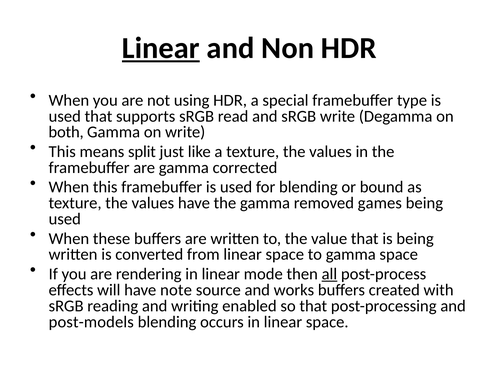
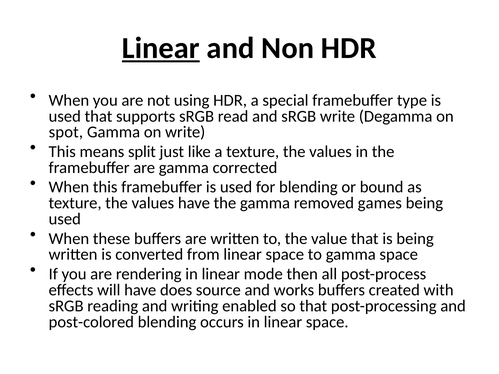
both: both -> spot (66, 132)
all underline: present -> none (329, 274)
note: note -> does (176, 290)
post-models: post-models -> post-colored (91, 322)
